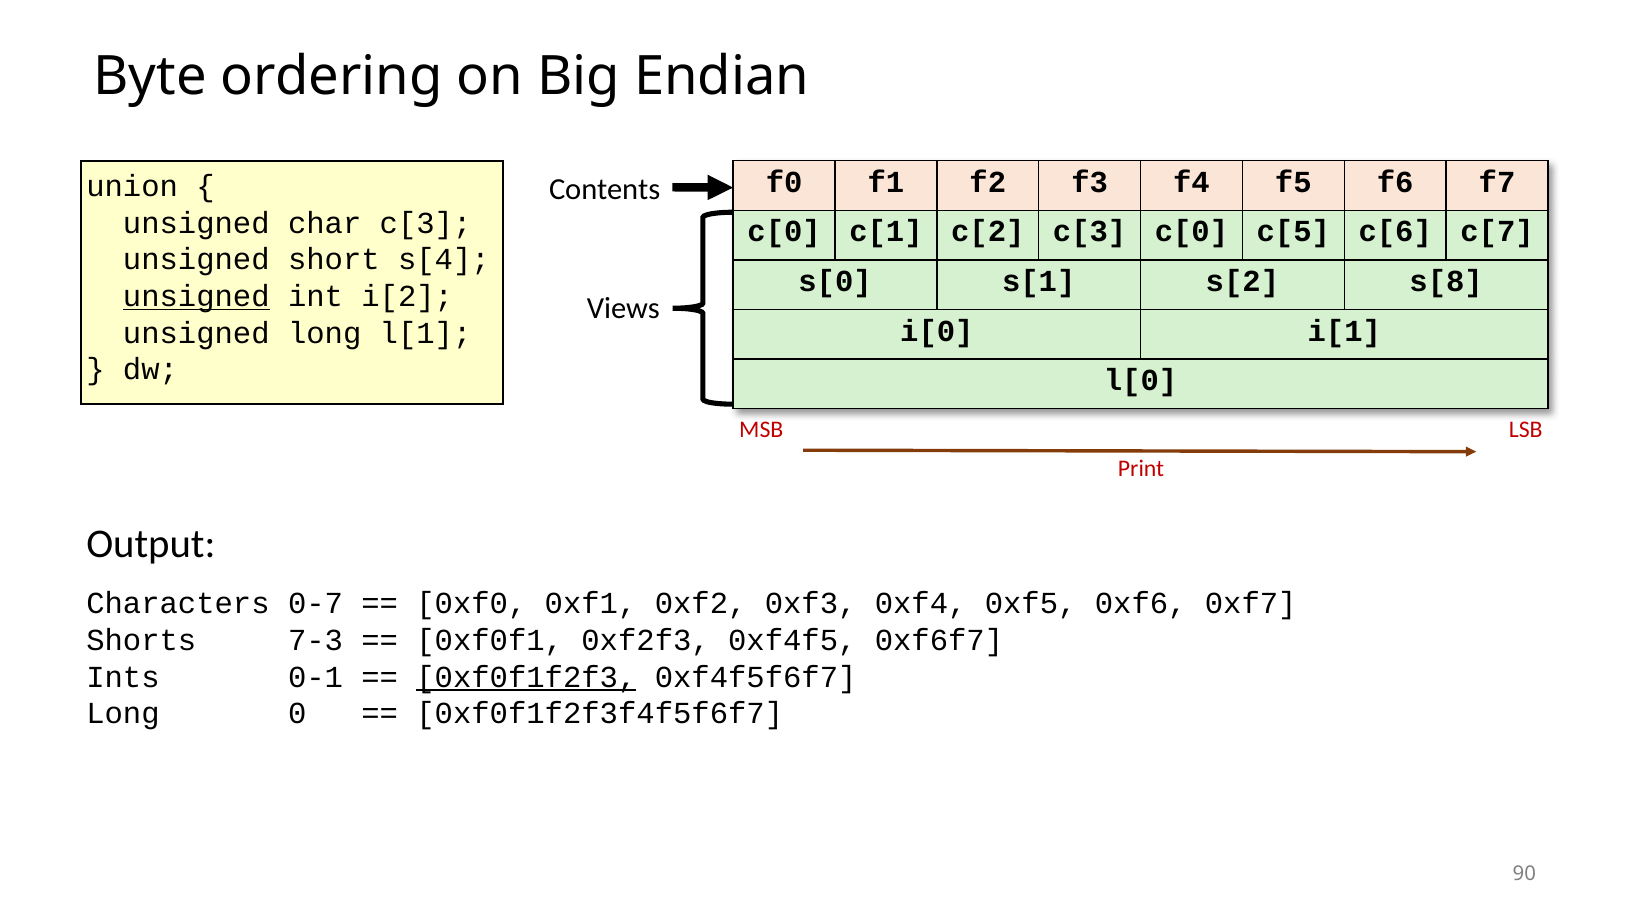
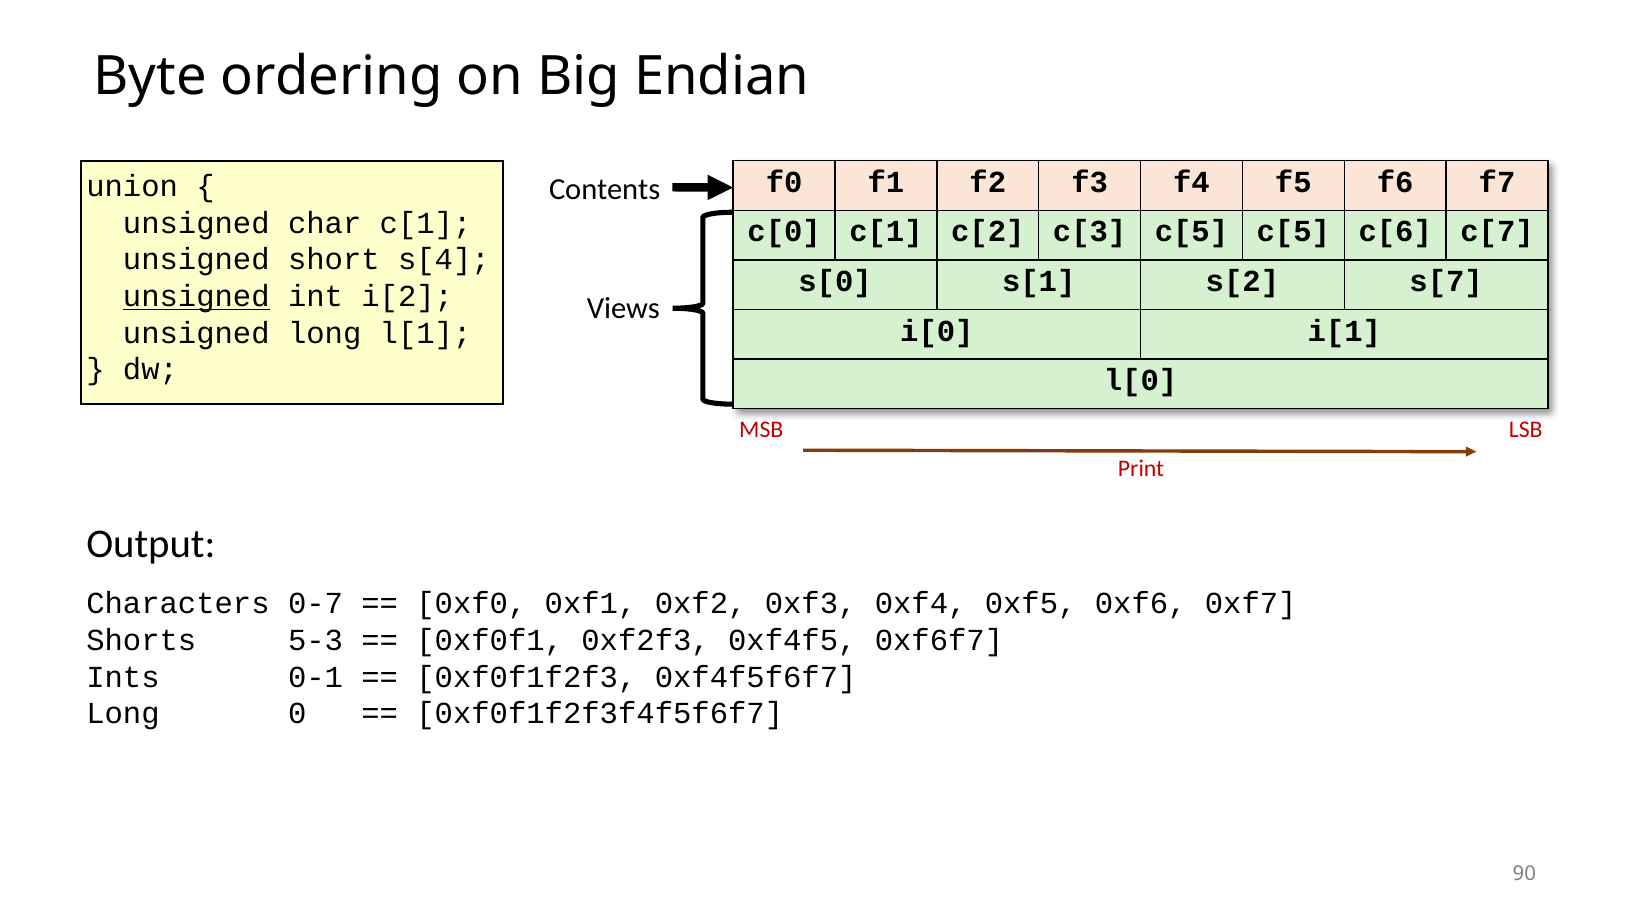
char c[3: c[3 -> c[1 (426, 223)
c[3 c[0: c[0 -> c[5 (1191, 232)
s[8: s[8 -> s[7 (1446, 281)
7-3: 7-3 -> 5-3 (316, 640)
0xf0f1f2f3 underline: present -> none (526, 677)
